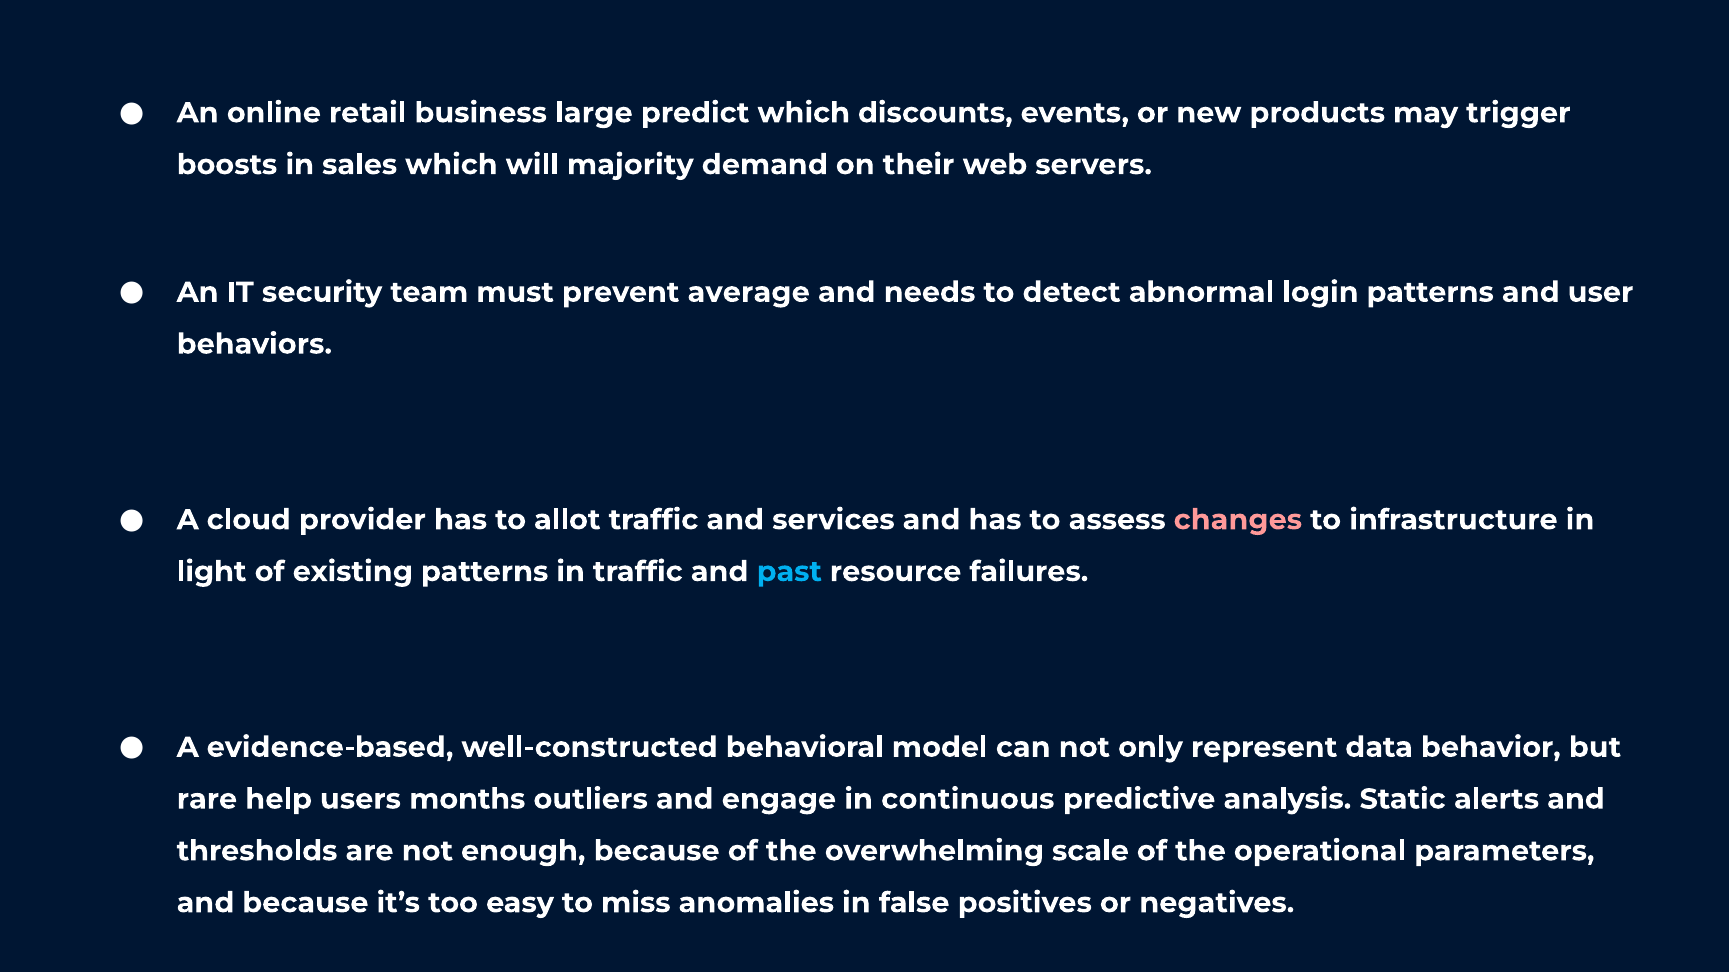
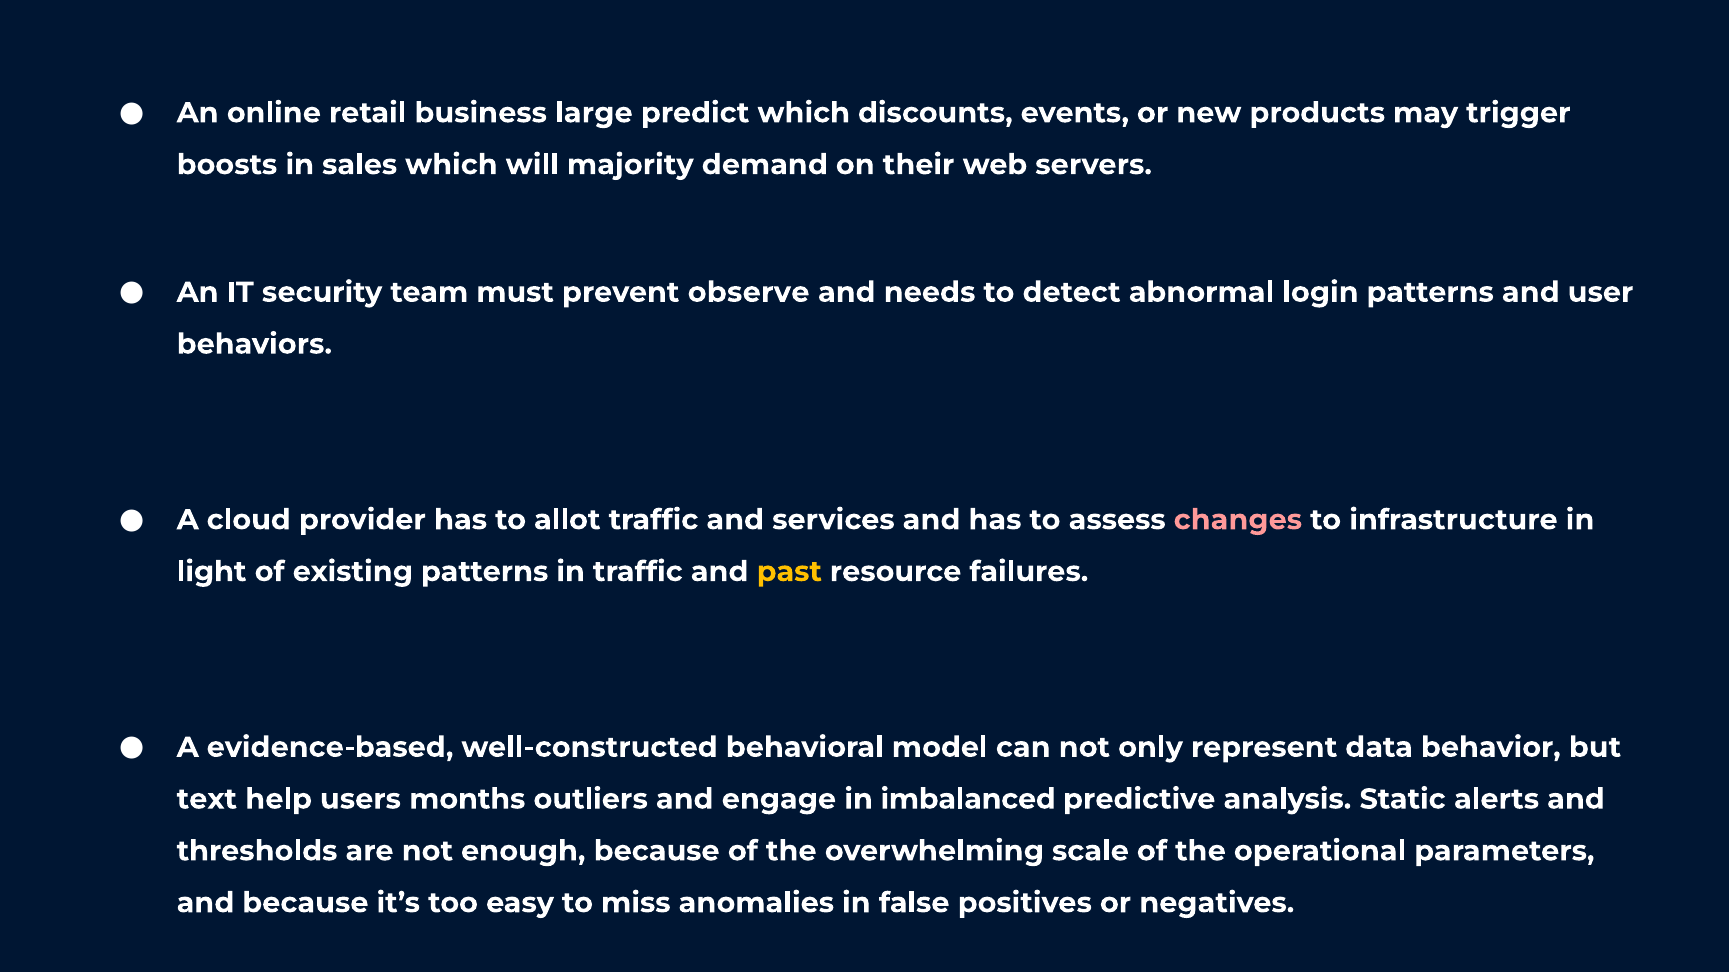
average: average -> observe (749, 292)
past colour: light blue -> yellow (789, 572)
rare: rare -> text (207, 800)
continuous: continuous -> imbalanced (968, 800)
